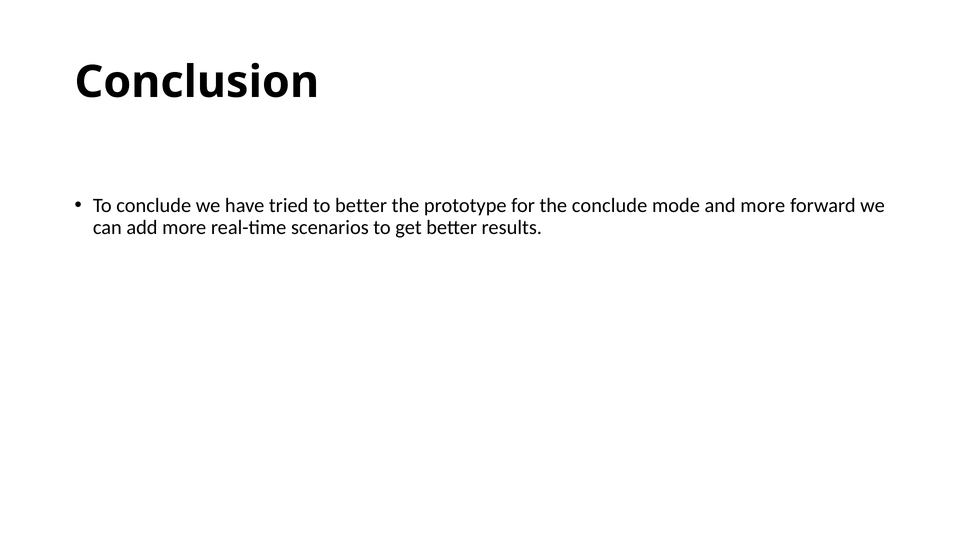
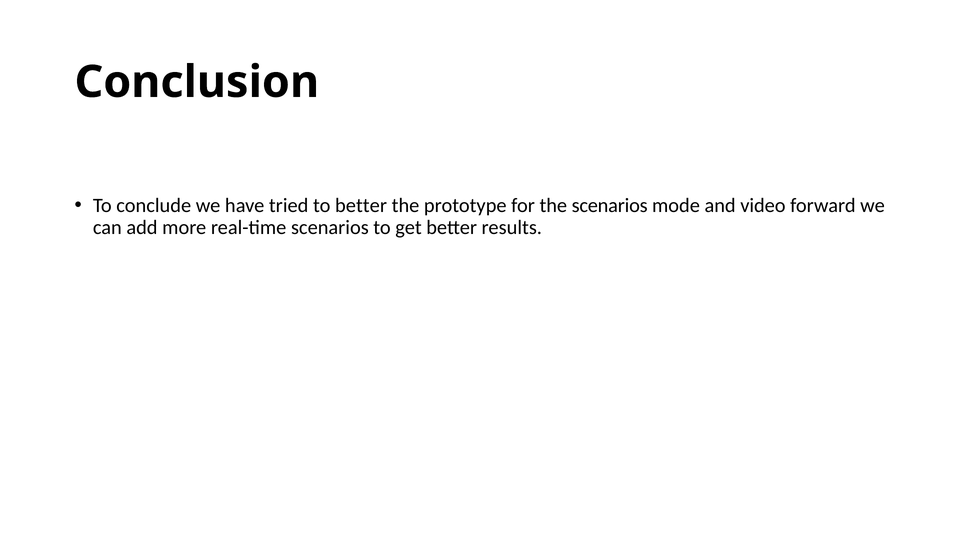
the conclude: conclude -> scenarios (610, 205)
and more: more -> video (763, 205)
